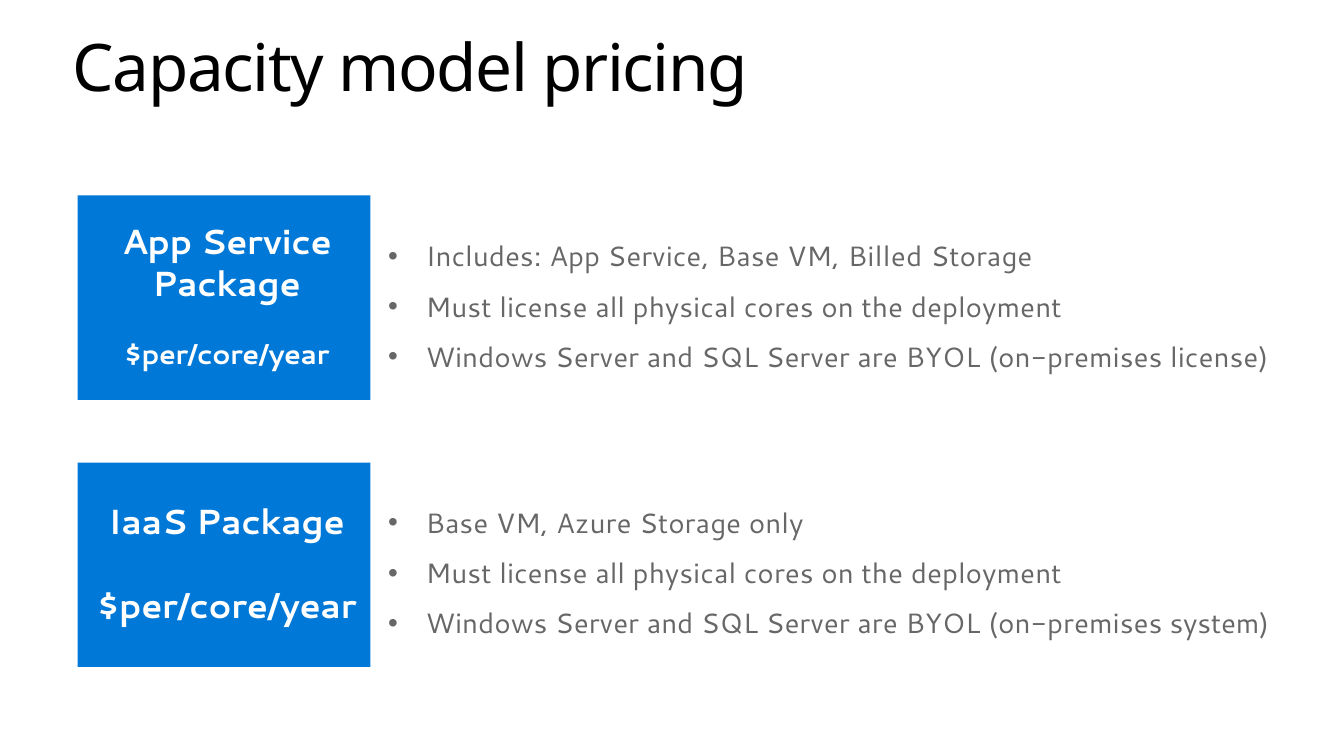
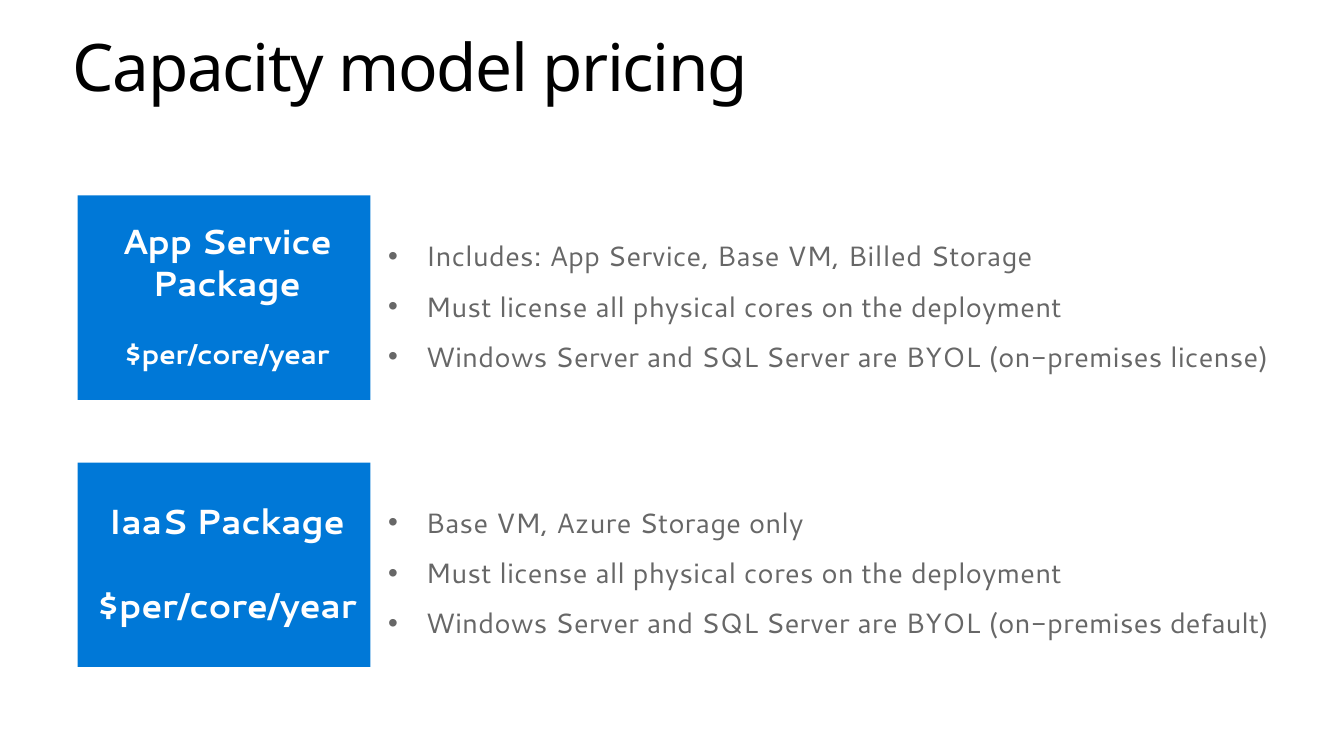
system: system -> default (1219, 625)
